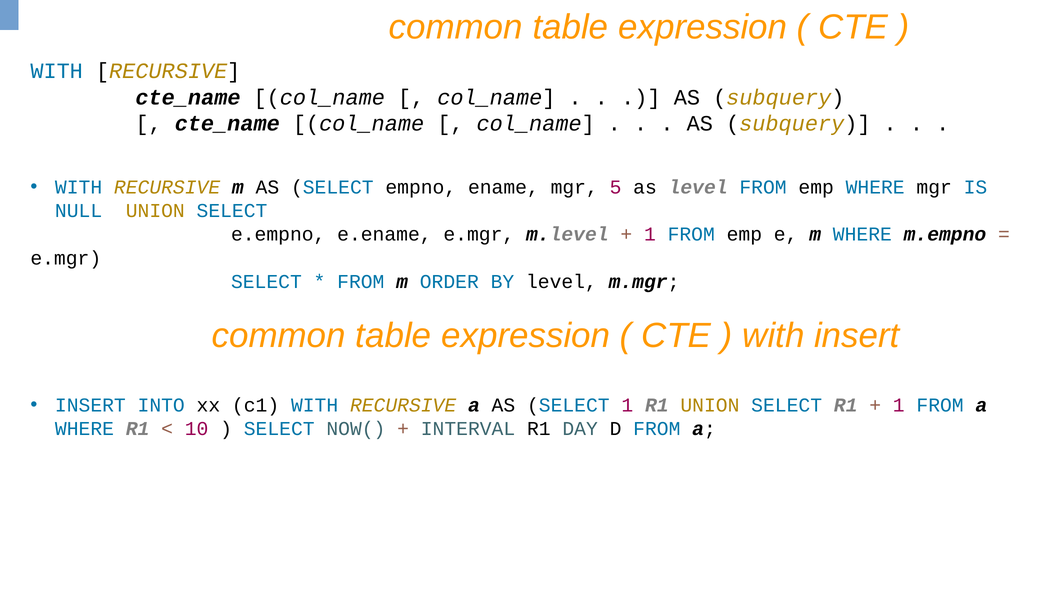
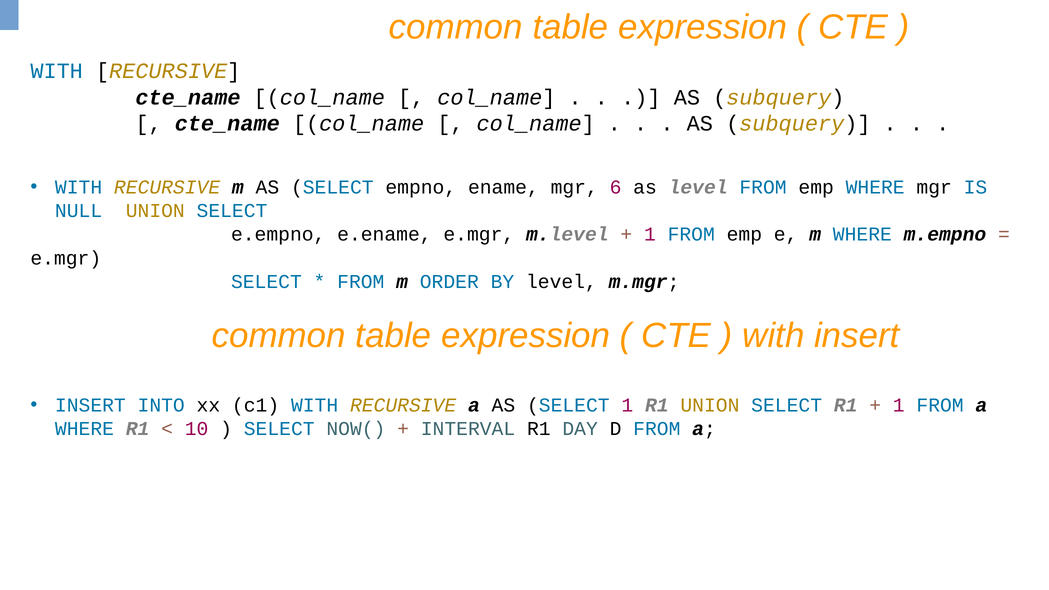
5: 5 -> 6 (616, 187)
